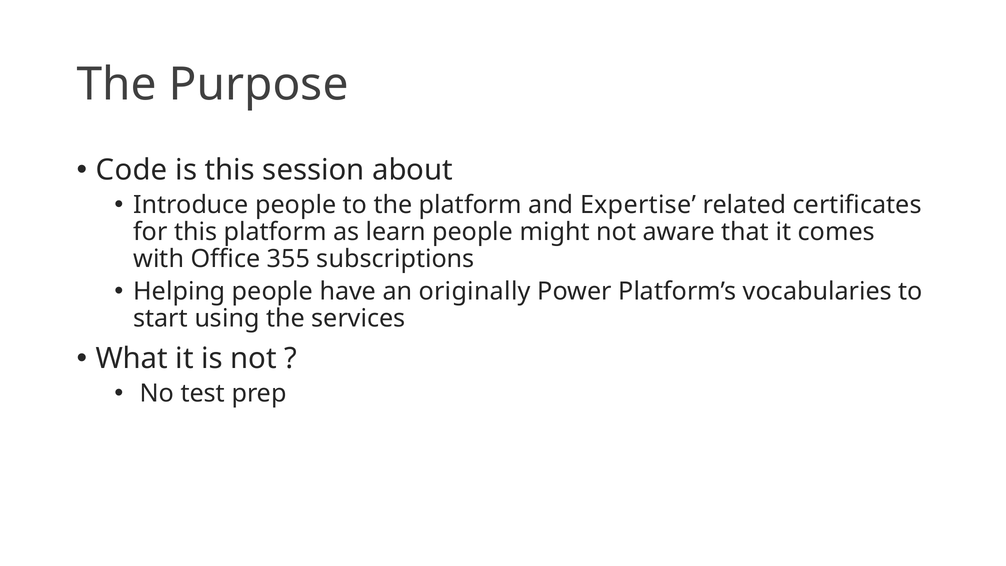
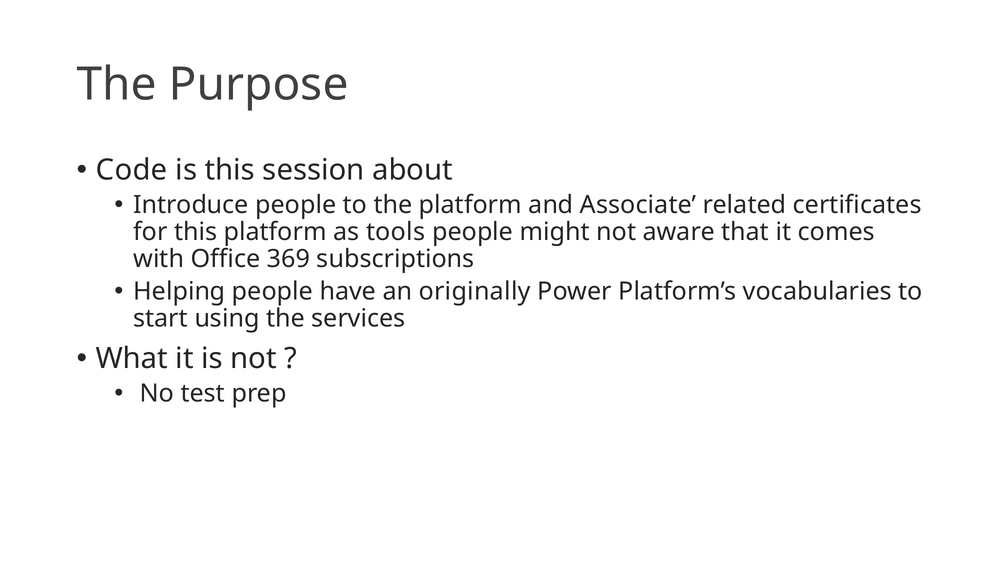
Expertise: Expertise -> Associate (638, 205)
learn: learn -> tools (396, 232)
355: 355 -> 369 (288, 259)
